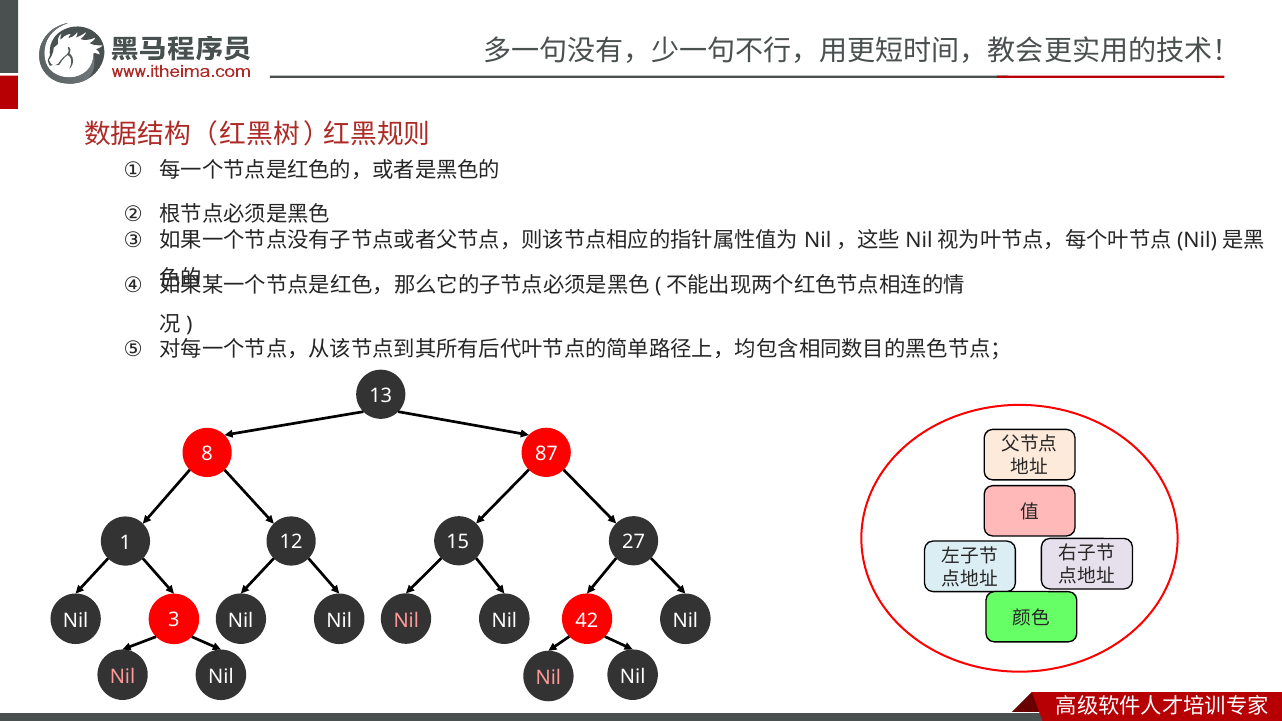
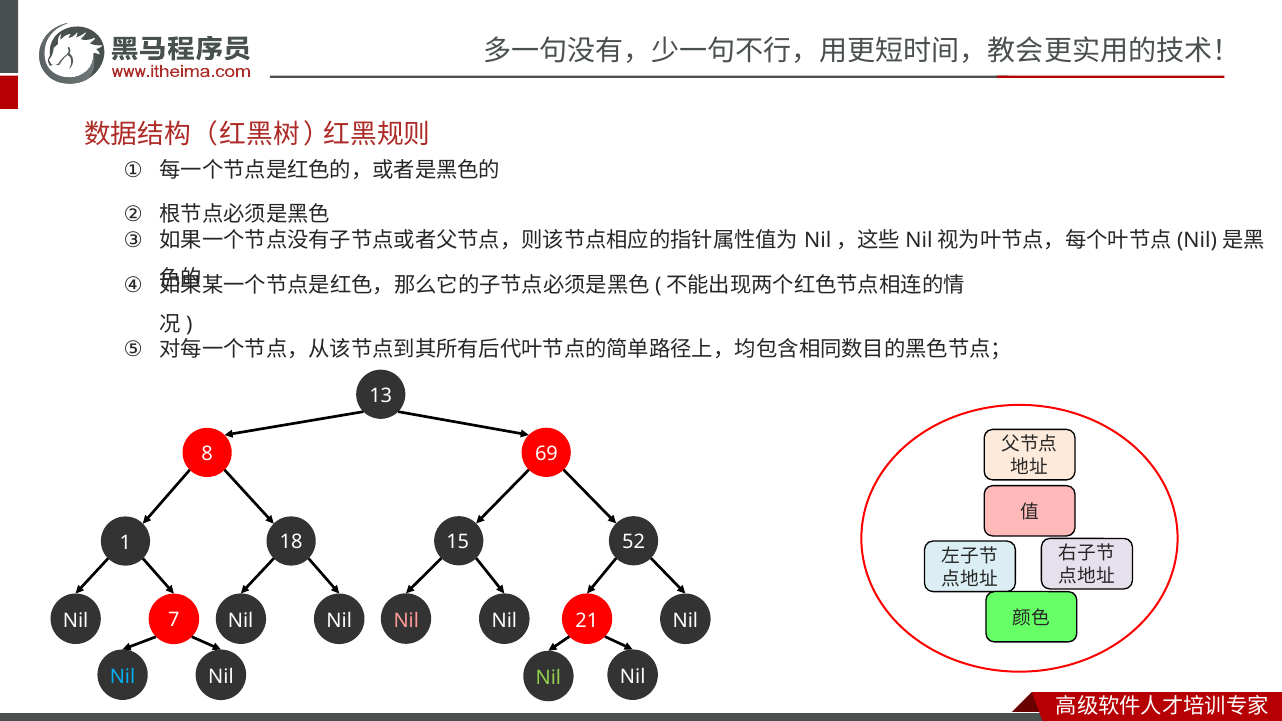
87: 87 -> 69 (546, 454)
12: 12 -> 18 (291, 542)
27: 27 -> 52 (634, 542)
3: 3 -> 7 (174, 620)
42: 42 -> 21 (587, 621)
Nil colour: pink -> light blue (123, 677)
Nil colour: pink -> light green (548, 678)
